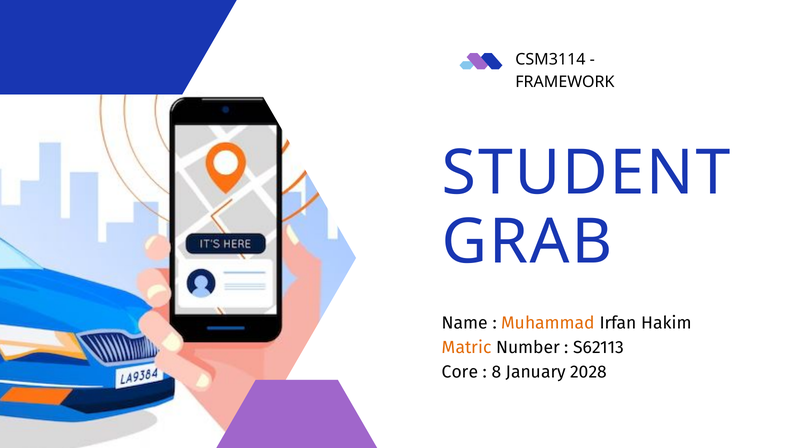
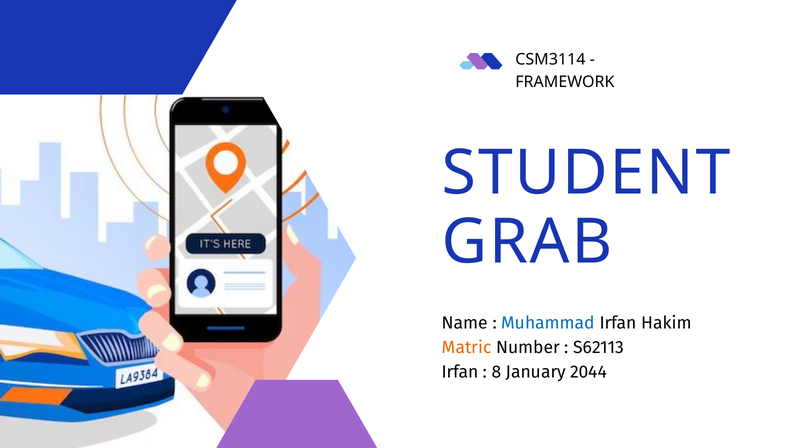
Muhammad colour: orange -> blue (548, 323)
Core: Core -> Irfan (460, 372)
2028: 2028 -> 2044 (589, 372)
